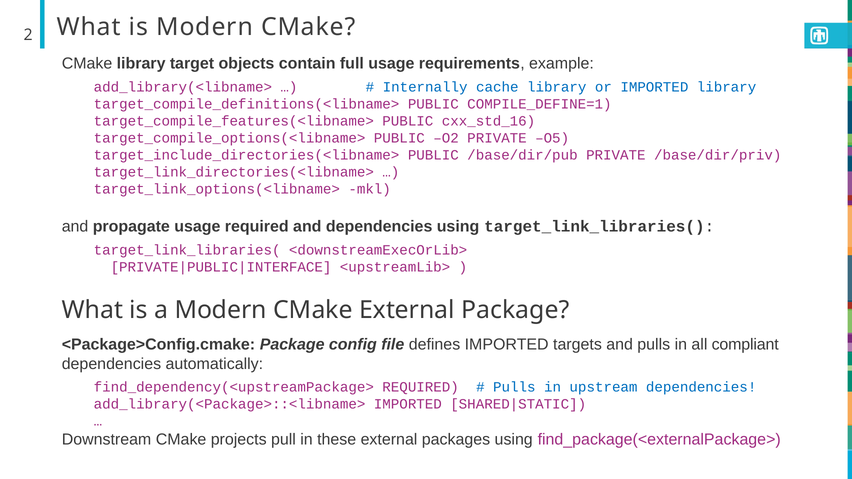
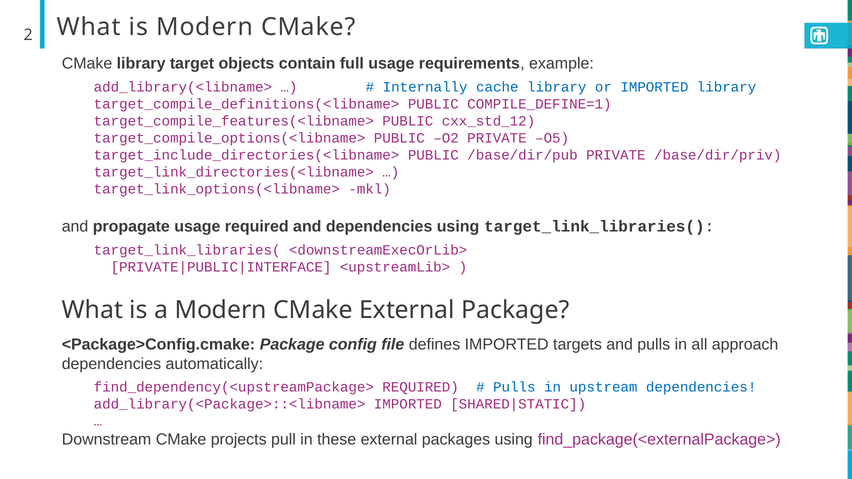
cxx_std_16: cxx_std_16 -> cxx_std_12 (489, 121)
compliant: compliant -> approach (745, 345)
